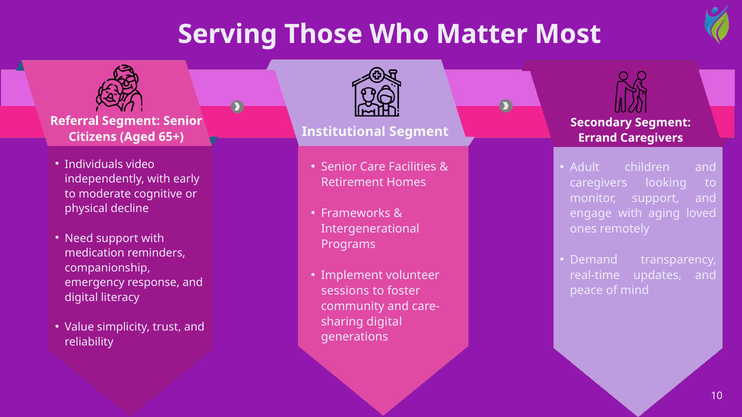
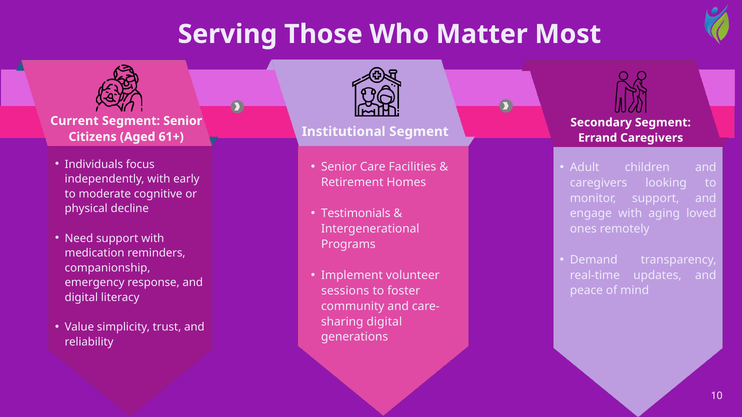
Referral: Referral -> Current (74, 121)
65+: 65+ -> 61+ (171, 137)
video: video -> focus (140, 164)
Frameworks: Frameworks -> Testimonials (356, 214)
